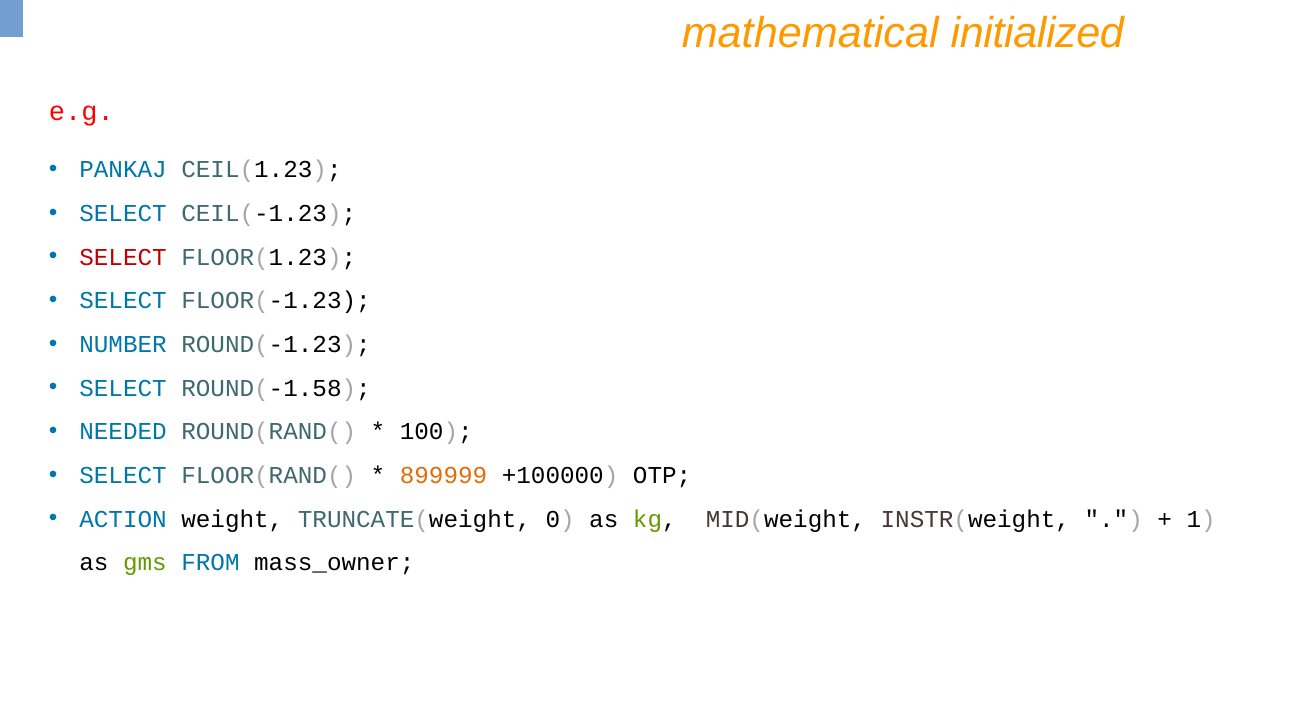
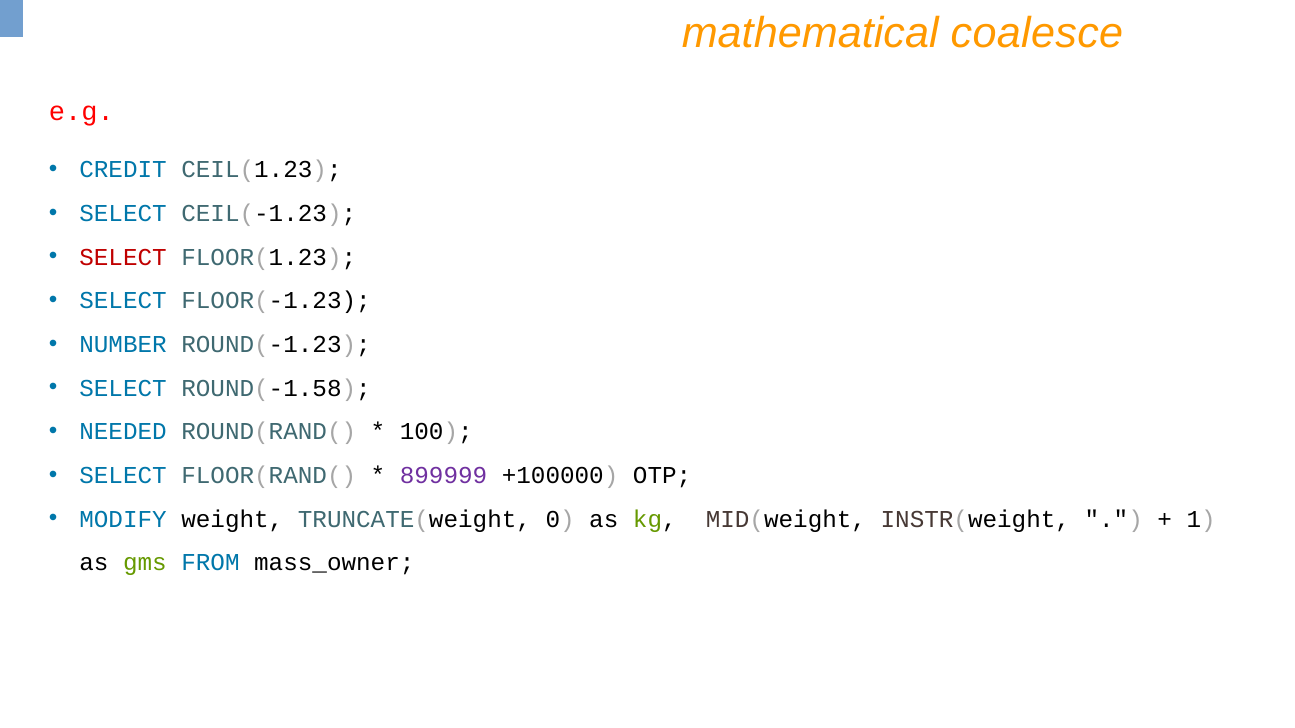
initialized: initialized -> coalesce (1037, 34)
PANKAJ: PANKAJ -> CREDIT (123, 170)
899999 colour: orange -> purple (444, 476)
ACTION: ACTION -> MODIFY (123, 519)
